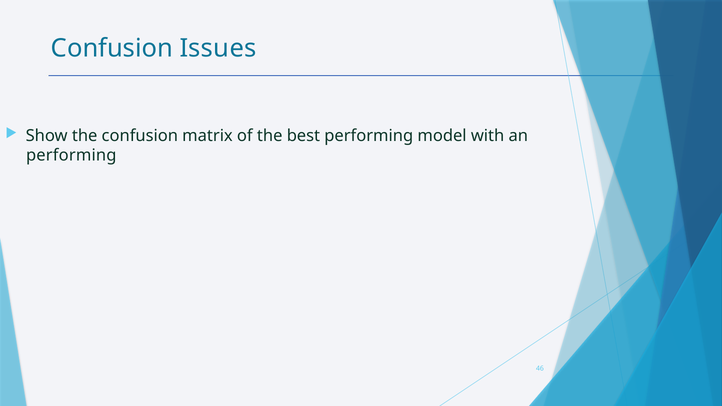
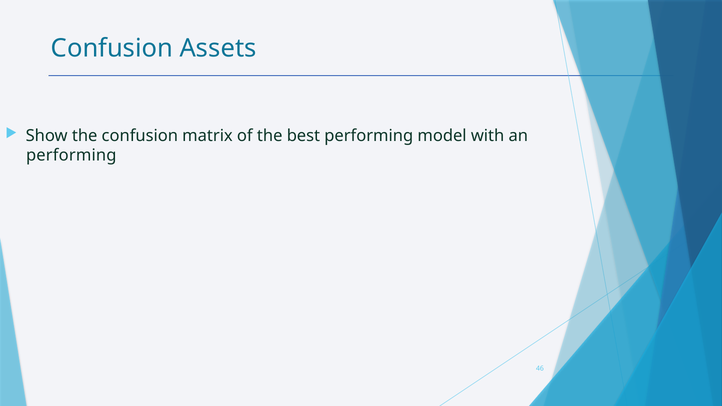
Issues: Issues -> Assets (218, 48)
